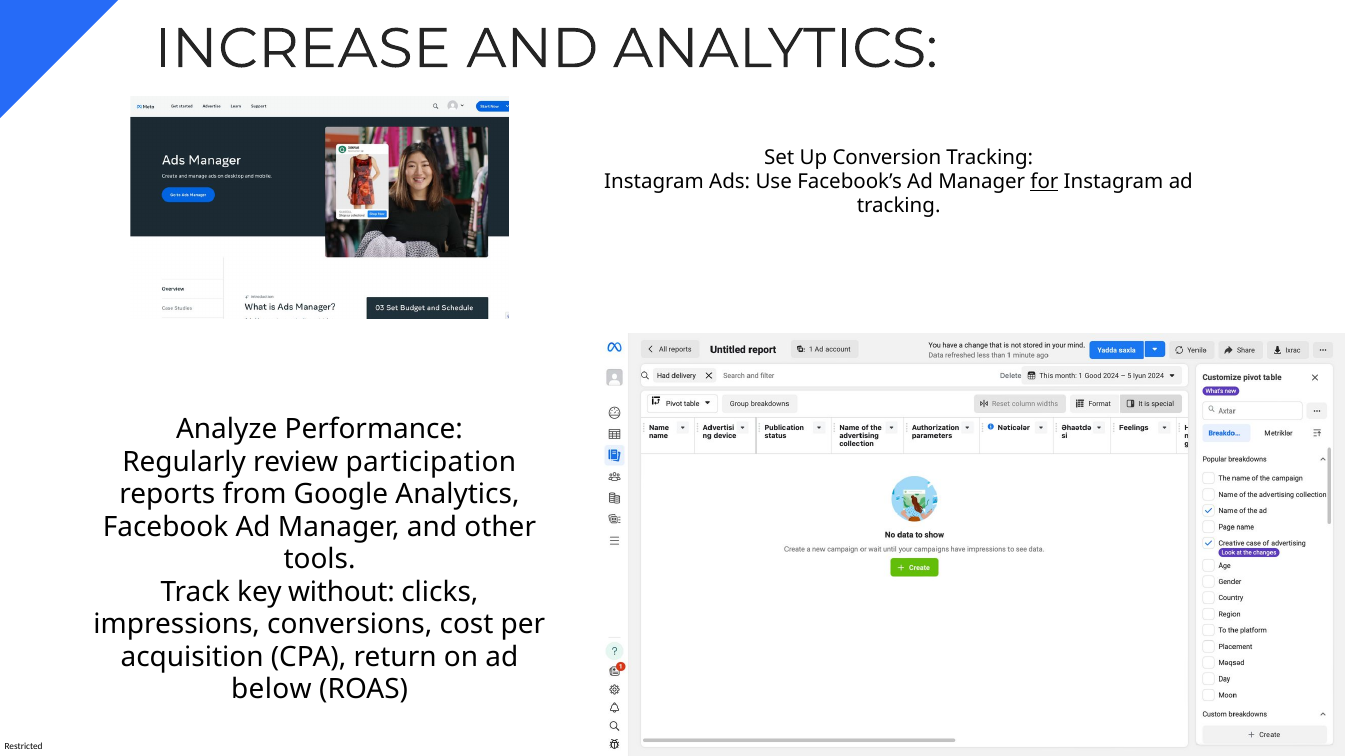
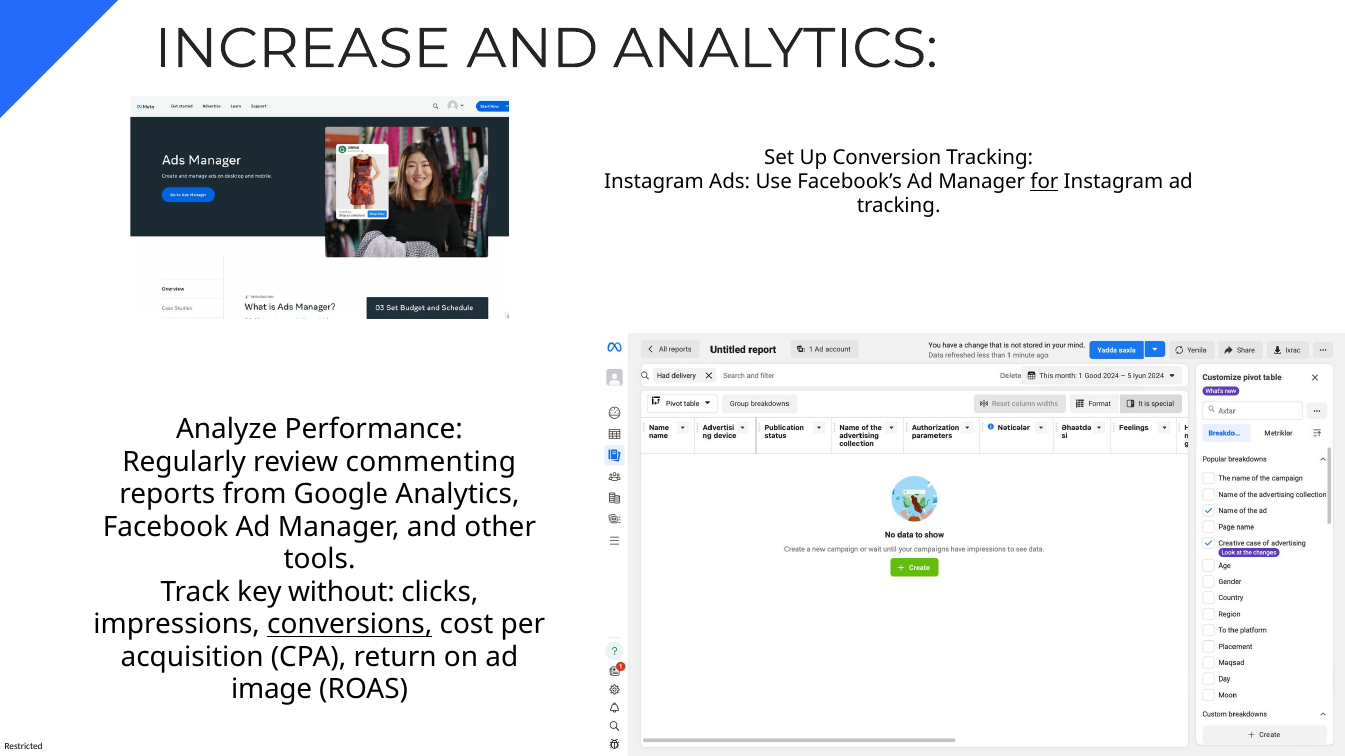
participation: participation -> commenting (431, 462)
conversions underline: none -> present (350, 625)
below: below -> image (272, 690)
